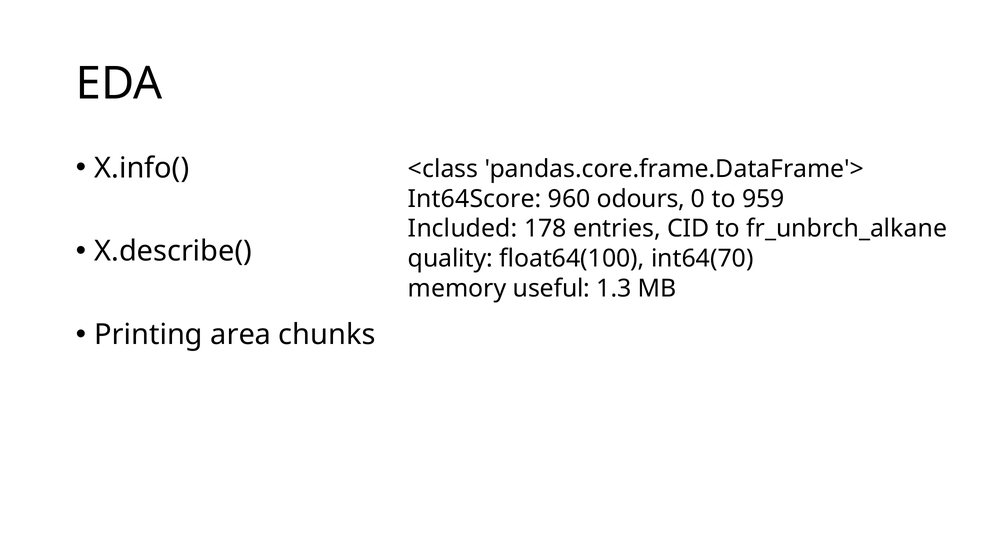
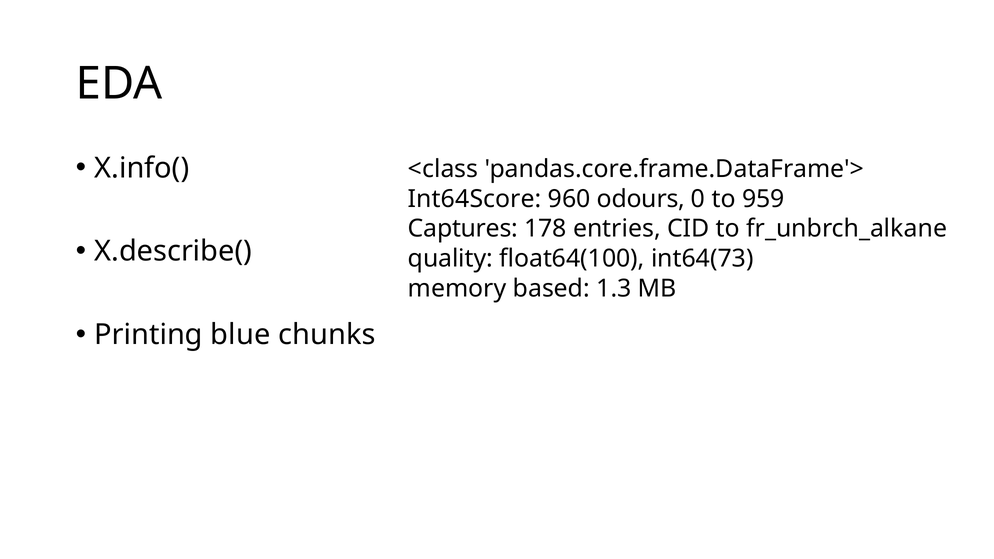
Included: Included -> Captures (463, 229)
int64(70: int64(70 -> int64(73 (702, 259)
useful: useful -> based (551, 288)
area: area -> blue (241, 335)
